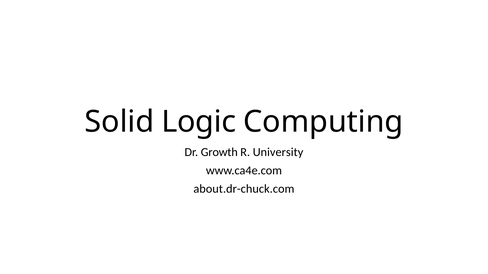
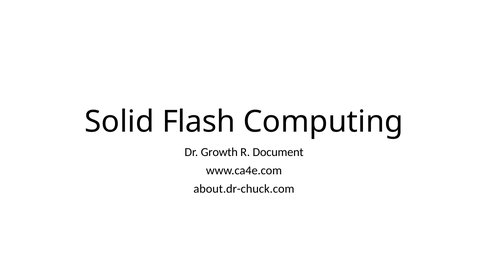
Logic: Logic -> Flash (199, 122)
University: University -> Document (278, 153)
